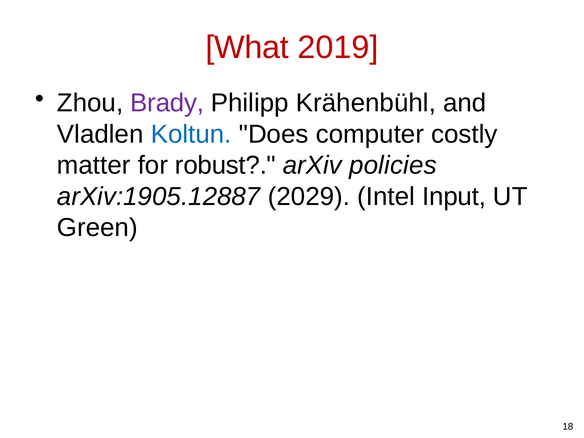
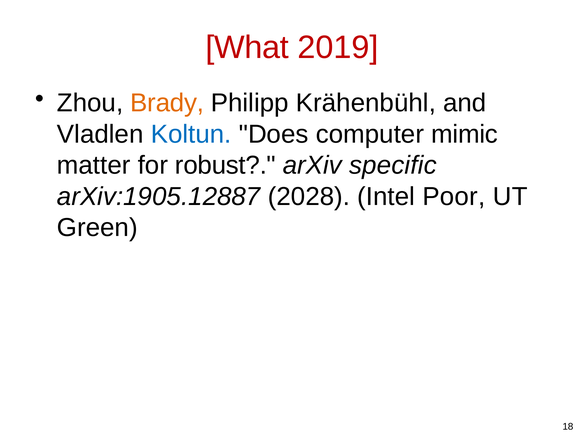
Brady colour: purple -> orange (167, 103)
costly: costly -> mimic (465, 134)
policies: policies -> specific (393, 165)
2029: 2029 -> 2028 (309, 197)
Input: Input -> Poor (454, 197)
